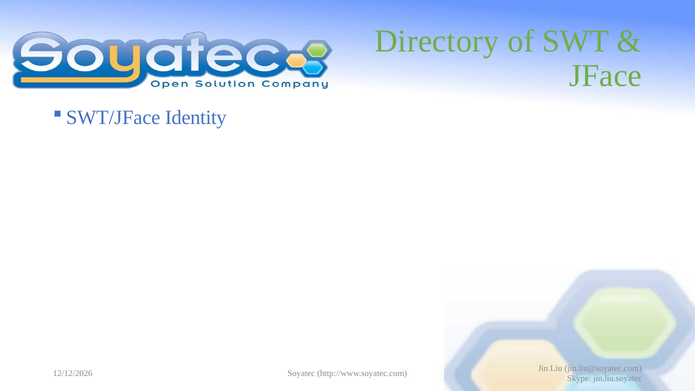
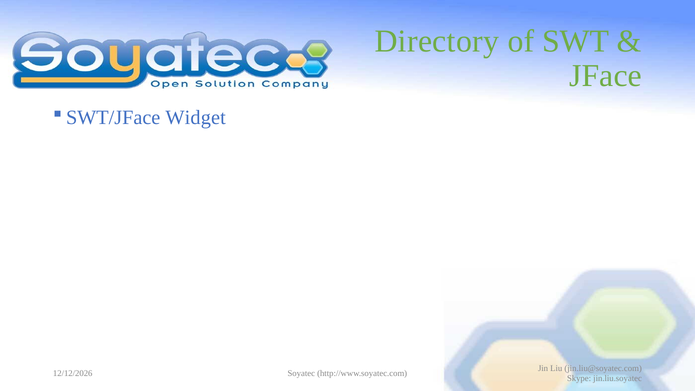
Identity: Identity -> Widget (196, 117)
